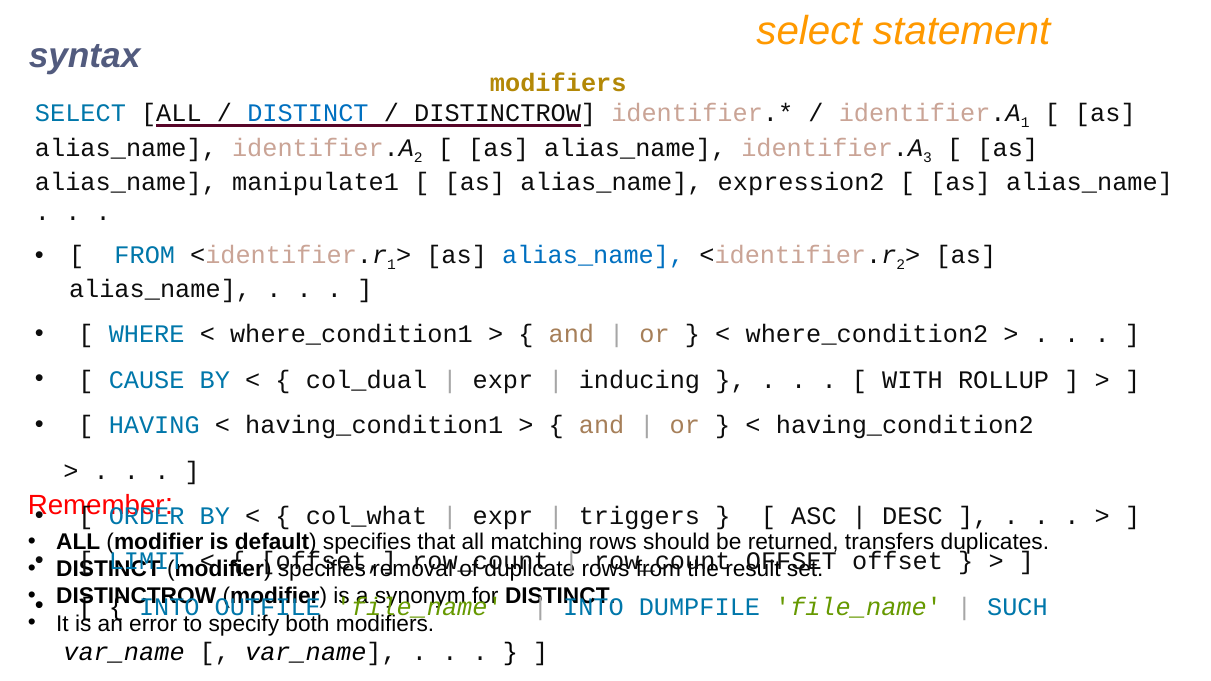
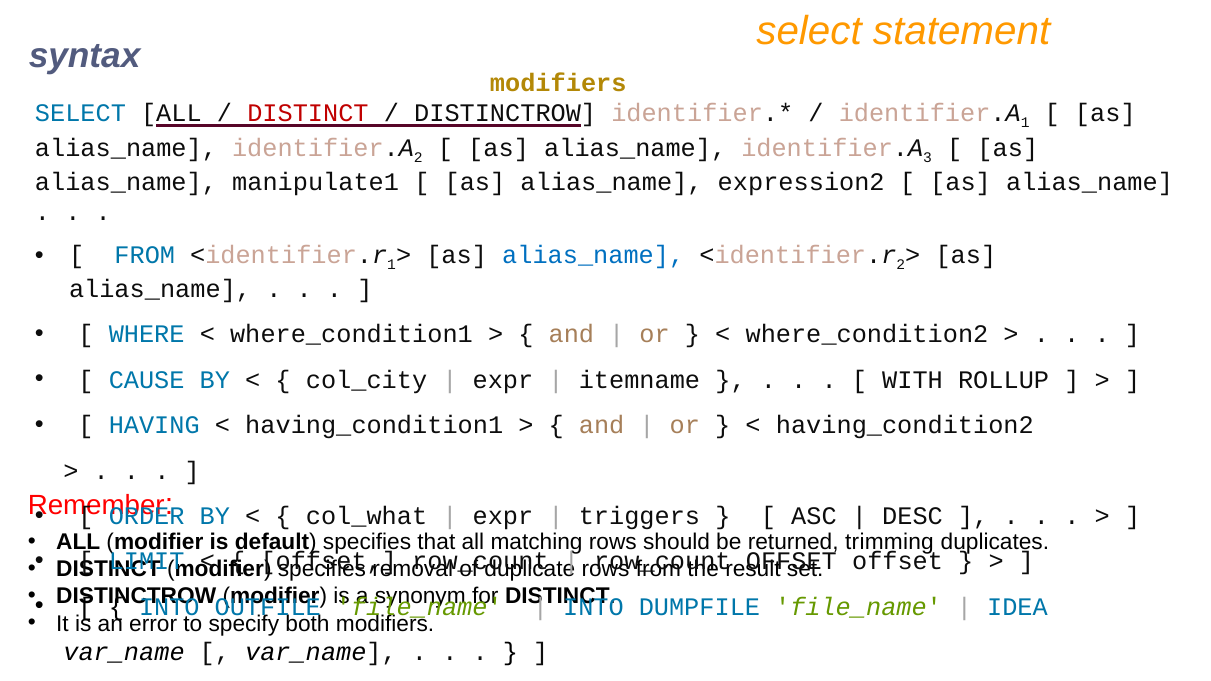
DISTINCT colour: blue -> red (308, 113)
col_dual: col_dual -> col_city (367, 380)
inducing: inducing -> itemname (639, 380)
transfers: transfers -> trimming (890, 542)
SUCH: SUCH -> IDEA (1017, 607)
